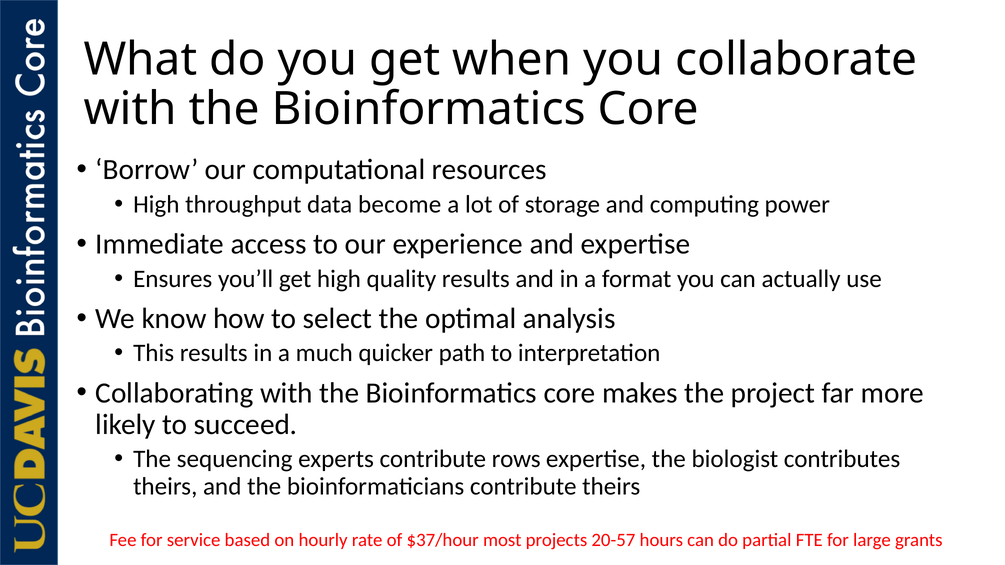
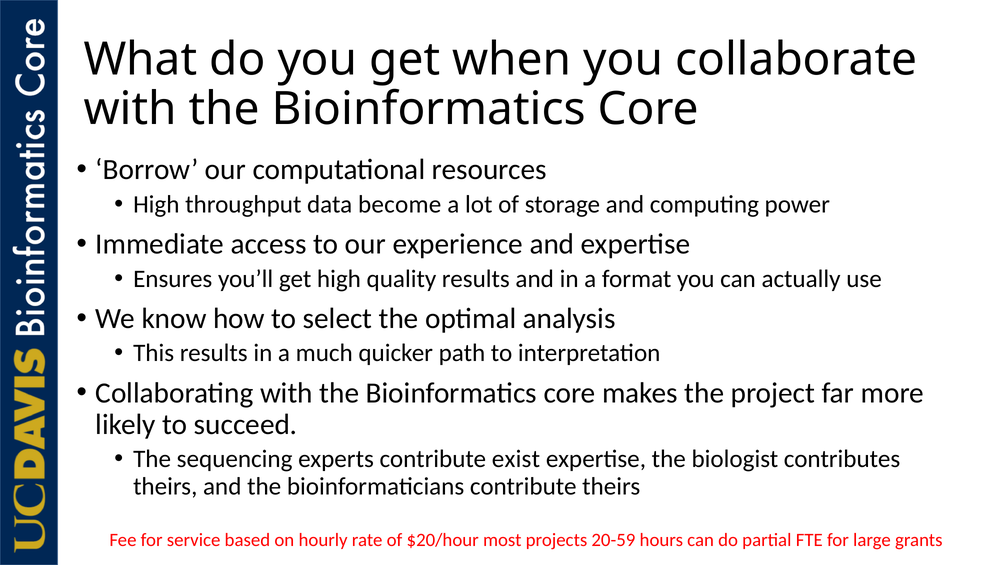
rows: rows -> exist (516, 459)
$37/hour: $37/hour -> $20/hour (443, 540)
20-57: 20-57 -> 20-59 (613, 540)
